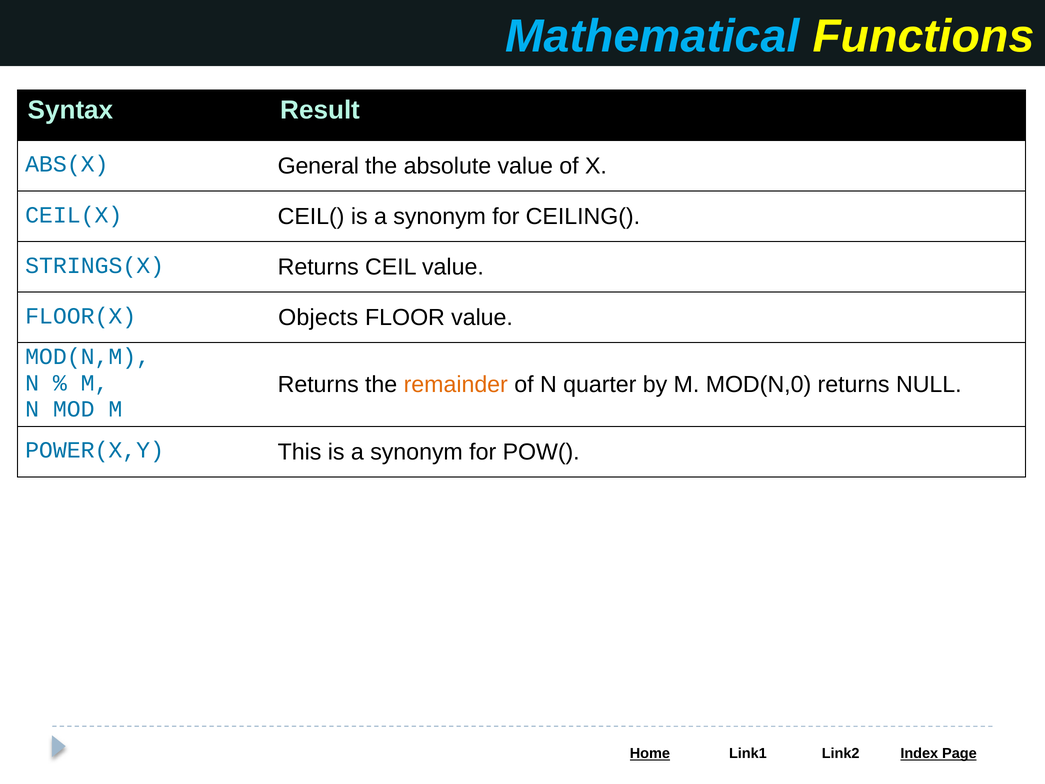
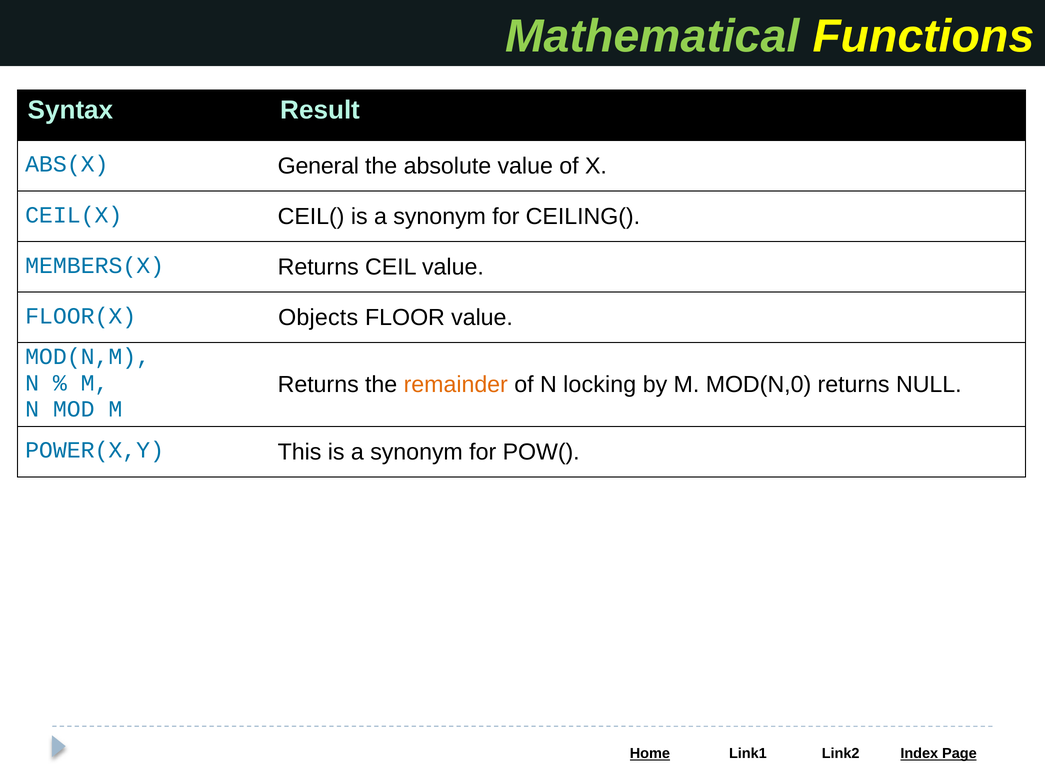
Mathematical colour: light blue -> light green (652, 36)
STRINGS(X: STRINGS(X -> MEMBERS(X (95, 265)
quarter: quarter -> locking (600, 385)
